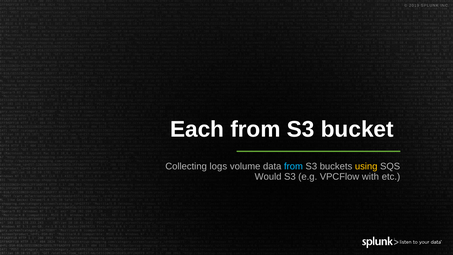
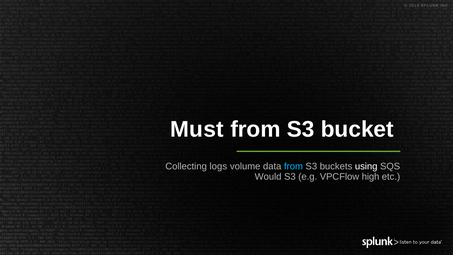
Each: Each -> Must (197, 129)
using colour: yellow -> white (366, 166)
with: with -> high (371, 177)
